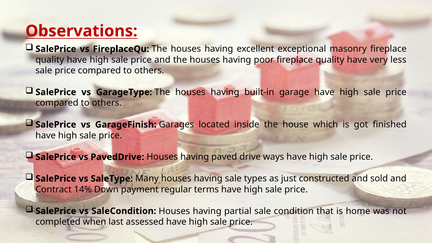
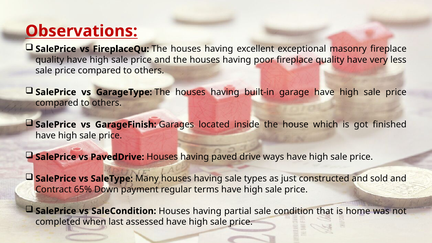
14%: 14% -> 65% (83, 189)
